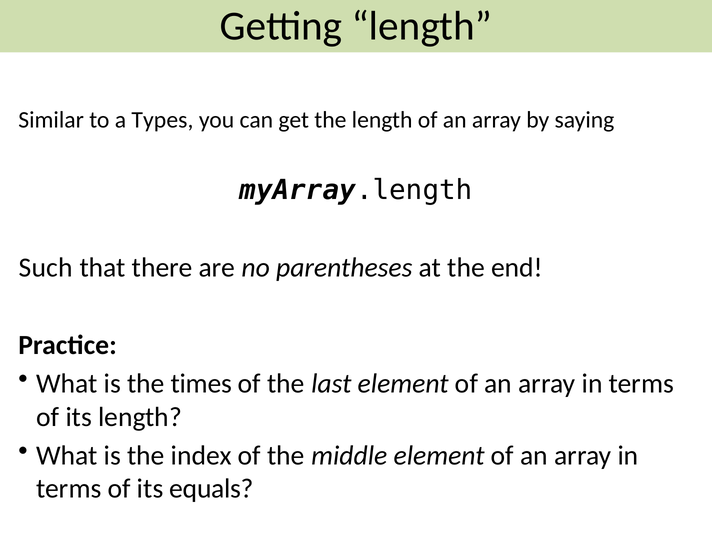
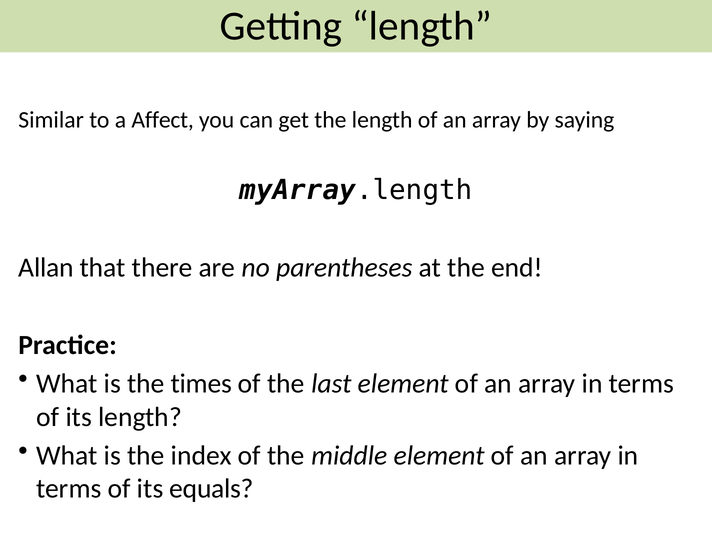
Types: Types -> Affect (163, 120)
Such: Such -> Allan (46, 267)
